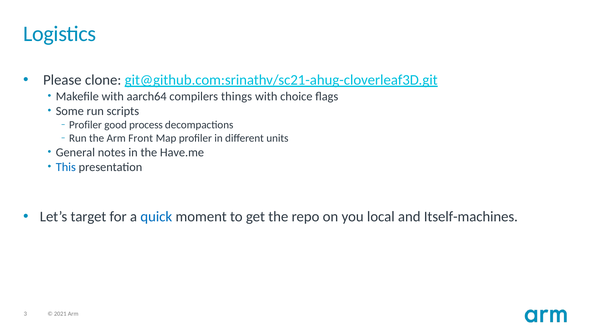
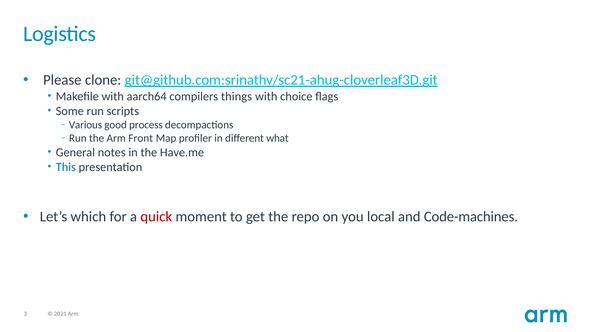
Profiler: Profiler -> Various (85, 125)
units: units -> what (277, 138)
target: target -> which (88, 217)
quick colour: blue -> red (156, 217)
Itself-machines: Itself-machines -> Code-machines (471, 217)
